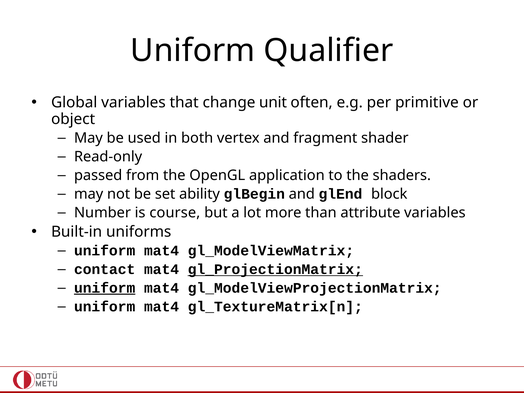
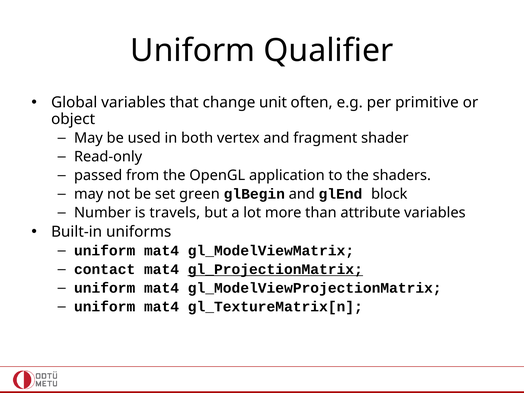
ability: ability -> green (199, 194)
course: course -> travels (175, 213)
uniform underline: present -> none (105, 288)
